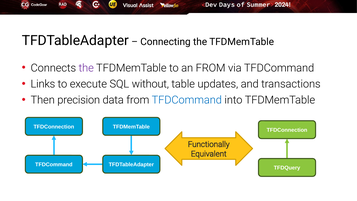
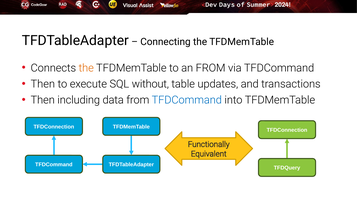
the colour: purple -> orange (86, 68)
Links: Links -> Then (43, 84)
precision: precision -> including (79, 100)
